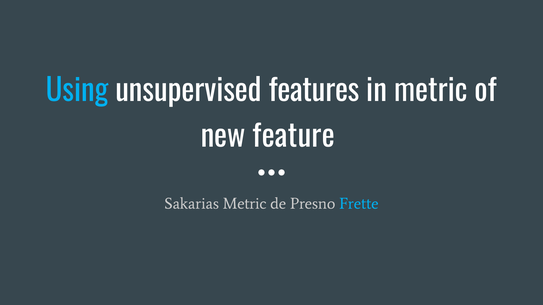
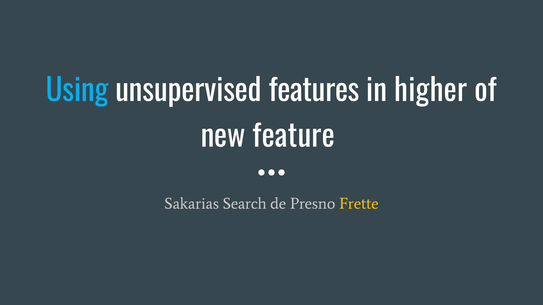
in metric: metric -> higher (431, 91)
Sakarias Metric: Metric -> Search (245, 204)
Frette colour: light blue -> yellow (359, 204)
